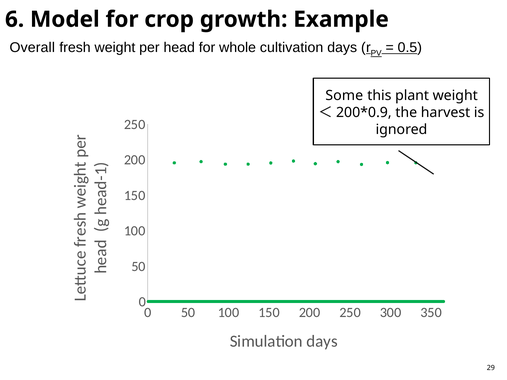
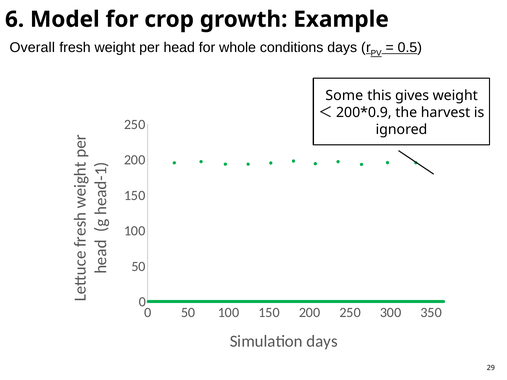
cultivation: cultivation -> conditions (292, 48)
plant: plant -> gives (412, 96)
